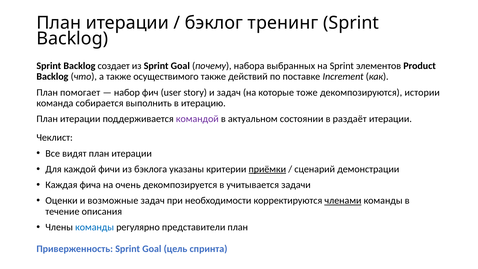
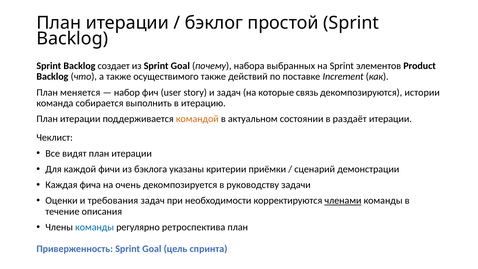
тренинг: тренинг -> простой (283, 23)
помогает: помогает -> меняется (80, 92)
тоже: тоже -> связь (307, 92)
командой colour: purple -> orange (197, 119)
приёмки underline: present -> none (267, 169)
учитывается: учитывается -> руководству (253, 185)
возможные: возможные -> требования (113, 201)
представители: представители -> ретроспектива (194, 227)
